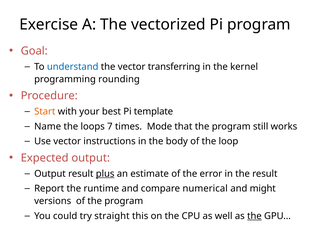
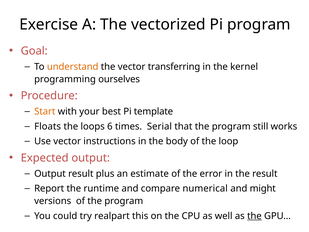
understand colour: blue -> orange (73, 67)
rounding: rounding -> ourselves (119, 79)
Name: Name -> Floats (48, 126)
7: 7 -> 6 (110, 126)
Mode: Mode -> Serial (159, 126)
plus underline: present -> none (105, 173)
straight: straight -> realpart (112, 216)
